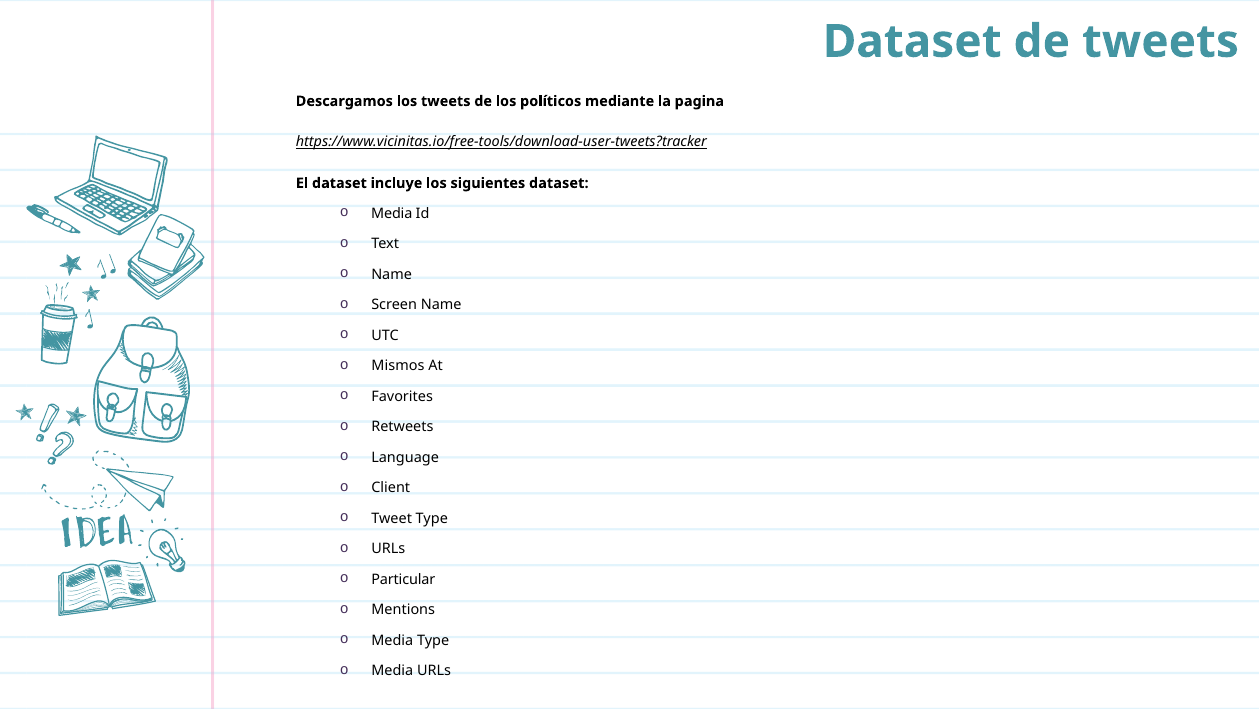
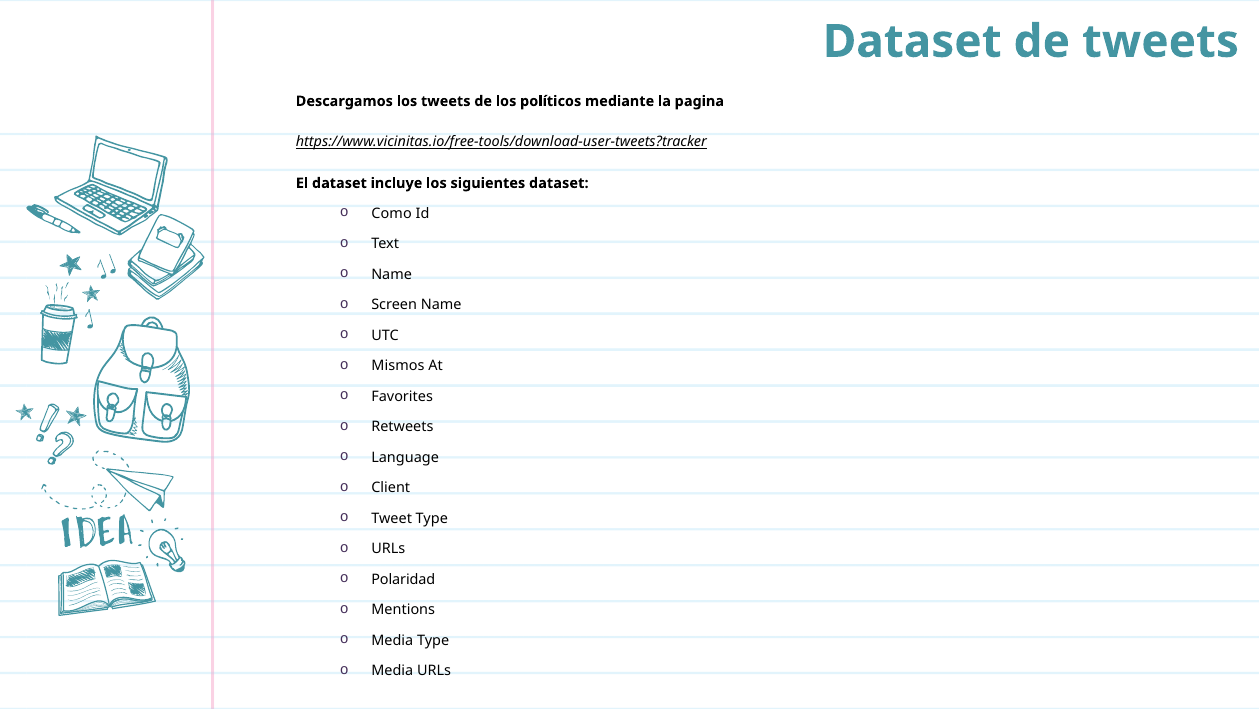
Media: Media -> Como (392, 213)
Particular: Particular -> Polaridad (403, 579)
